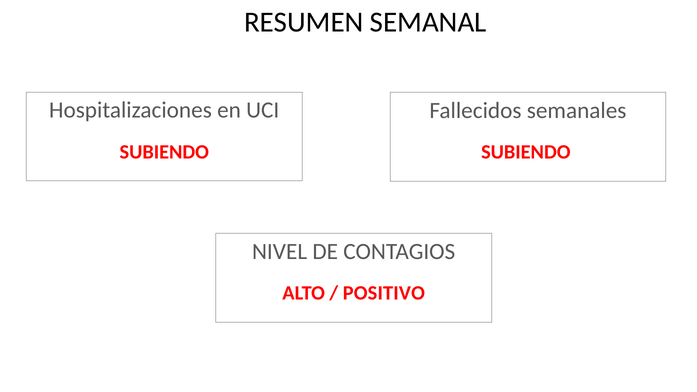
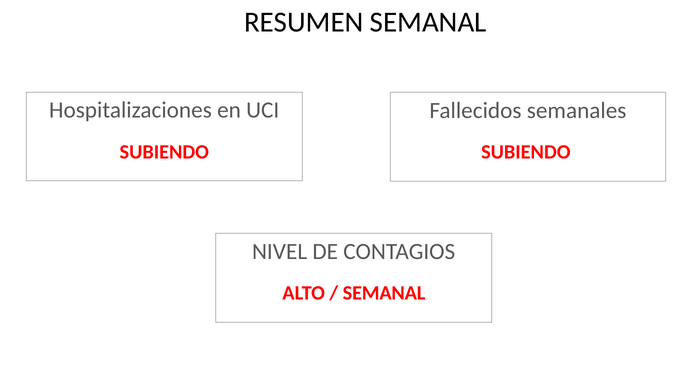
POSITIVO: POSITIVO -> SEMANAL (384, 293)
